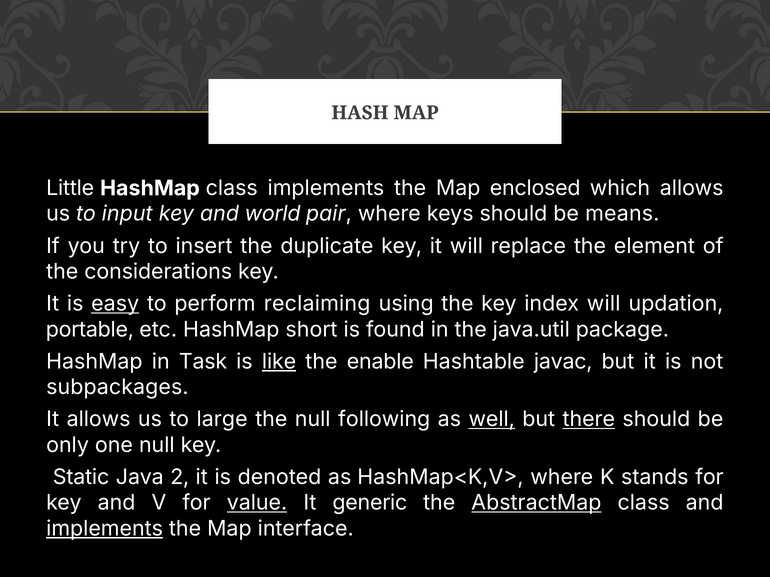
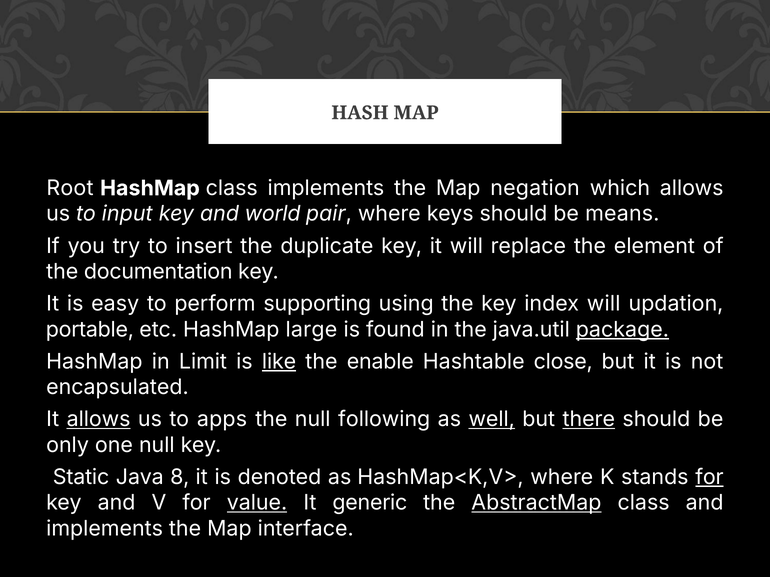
Little: Little -> Root (70, 188)
enclosed: enclosed -> negation (535, 188)
considerations: considerations -> documentation (158, 272)
easy underline: present -> none (115, 304)
reclaiming: reclaiming -> supporting (317, 304)
short: short -> large (311, 330)
package underline: none -> present (622, 330)
Task: Task -> Limit (203, 362)
javac: javac -> close (563, 362)
subpackages: subpackages -> encapsulated (117, 388)
allows underline: none -> present (99, 420)
large: large -> apps (222, 420)
2: 2 -> 8 (180, 478)
for underline: none -> present (709, 478)
implements underline: present -> none (105, 529)
